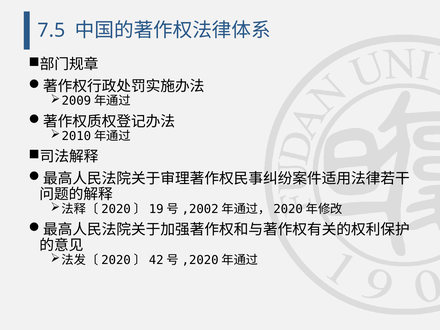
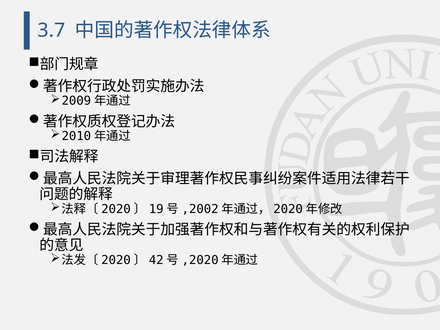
7.5: 7.5 -> 3.7 (51, 30)
